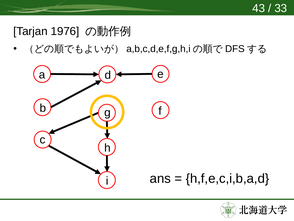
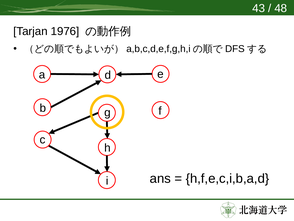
33: 33 -> 48 (281, 8)
